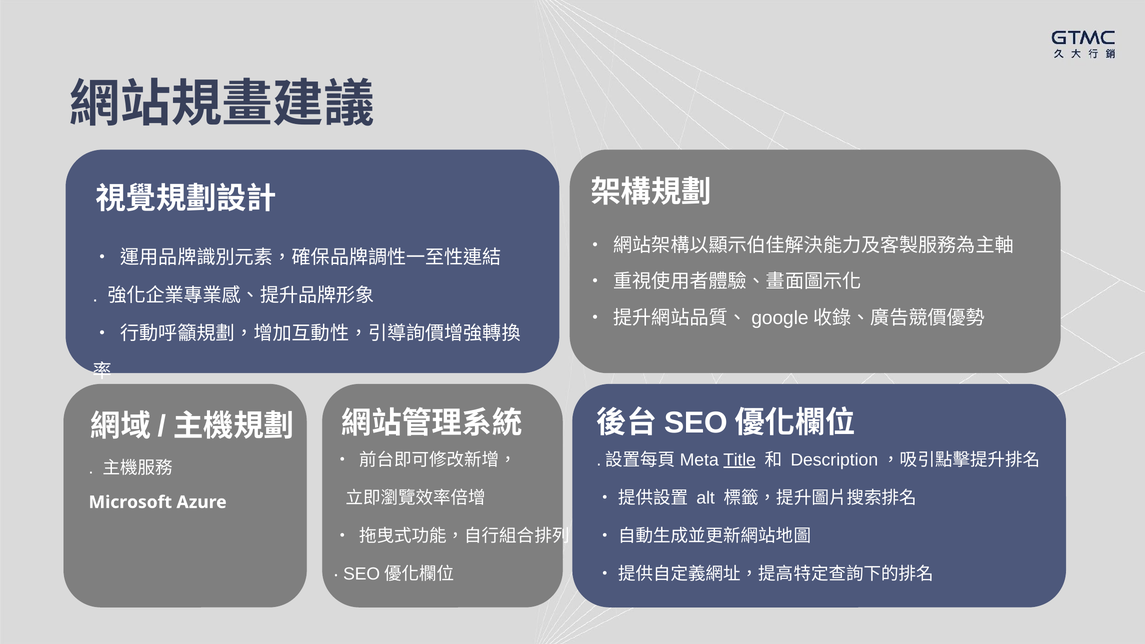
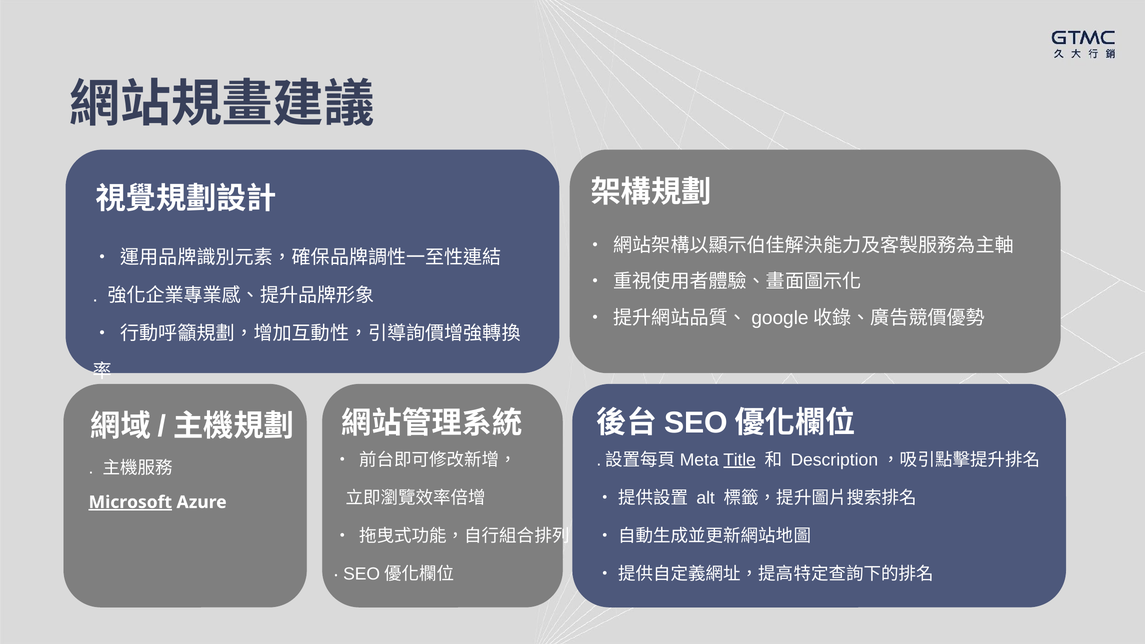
Microsoft underline: none -> present (130, 502)
